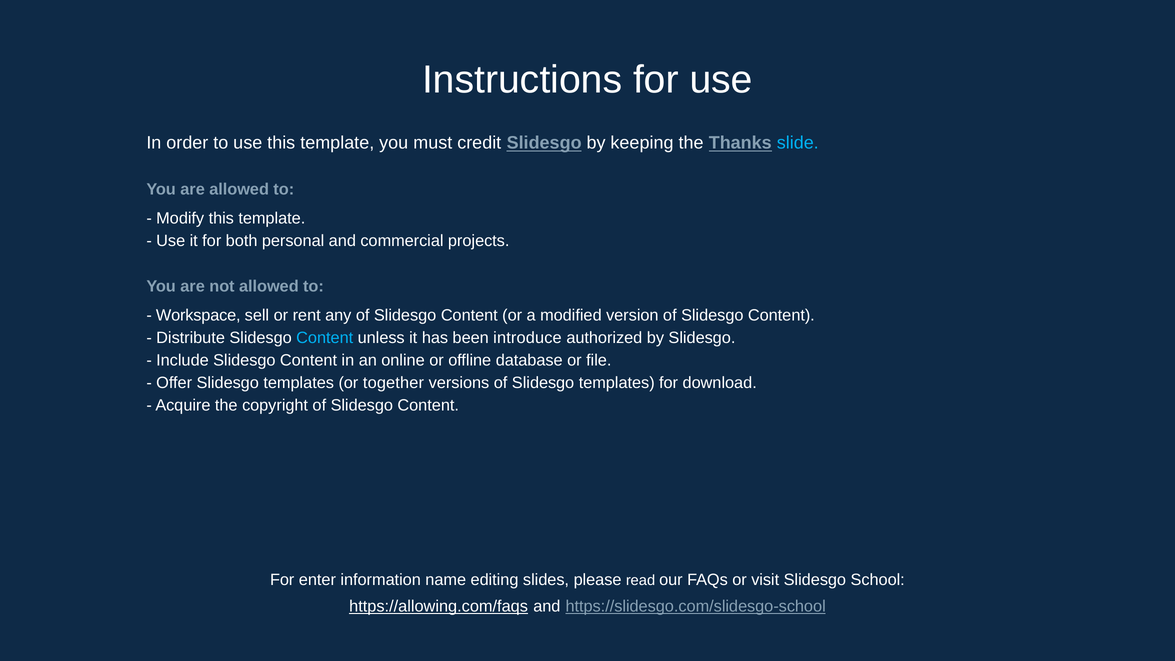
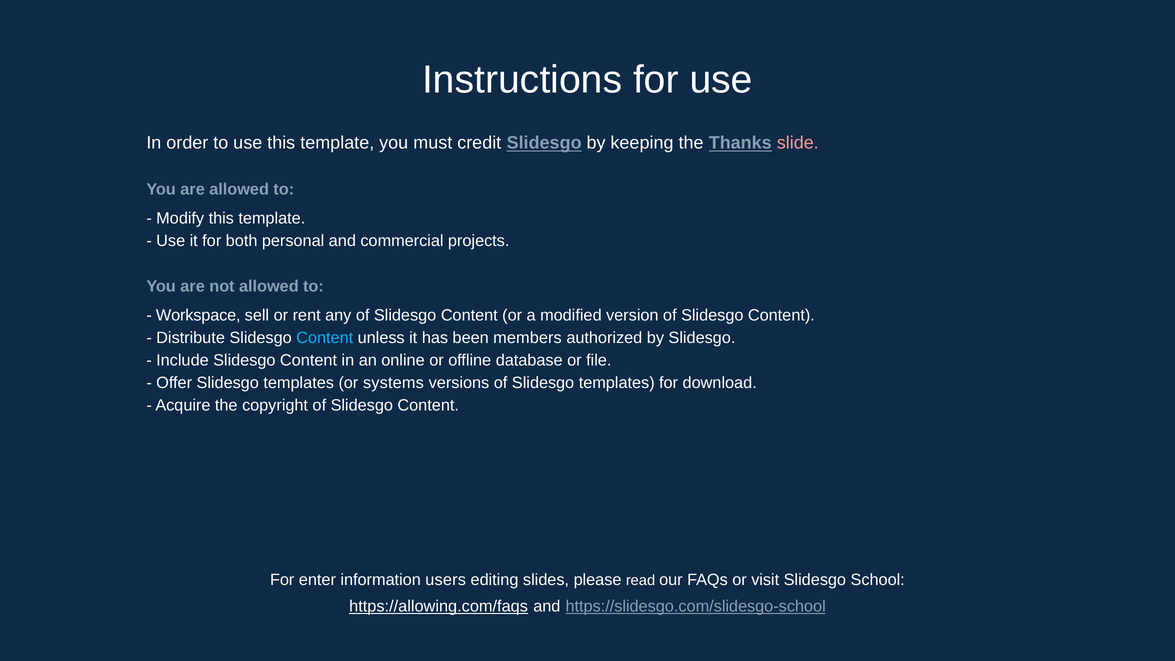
slide colour: light blue -> pink (798, 143)
introduce: introduce -> members (528, 338)
together: together -> systems (393, 383)
name: name -> users (446, 580)
